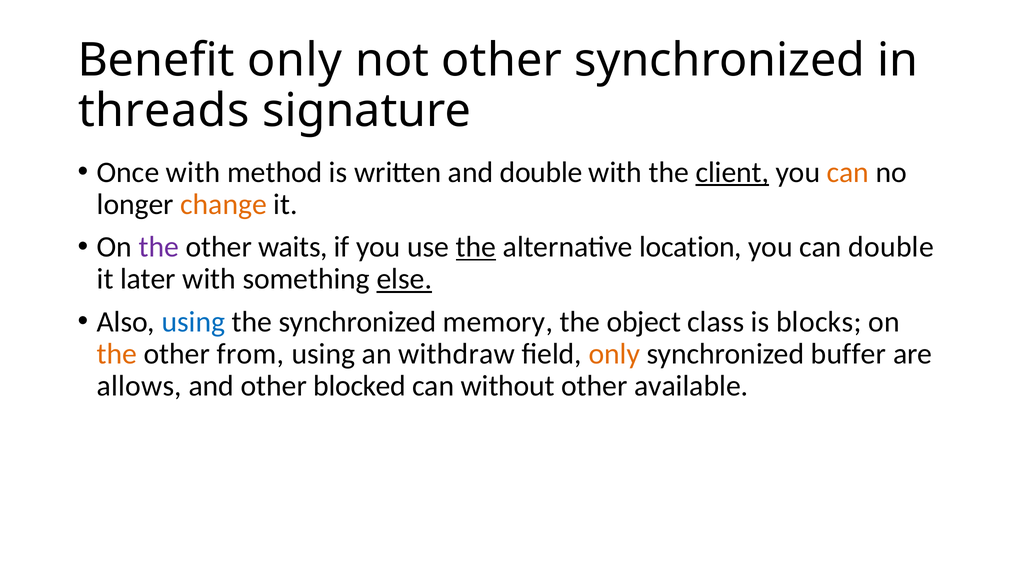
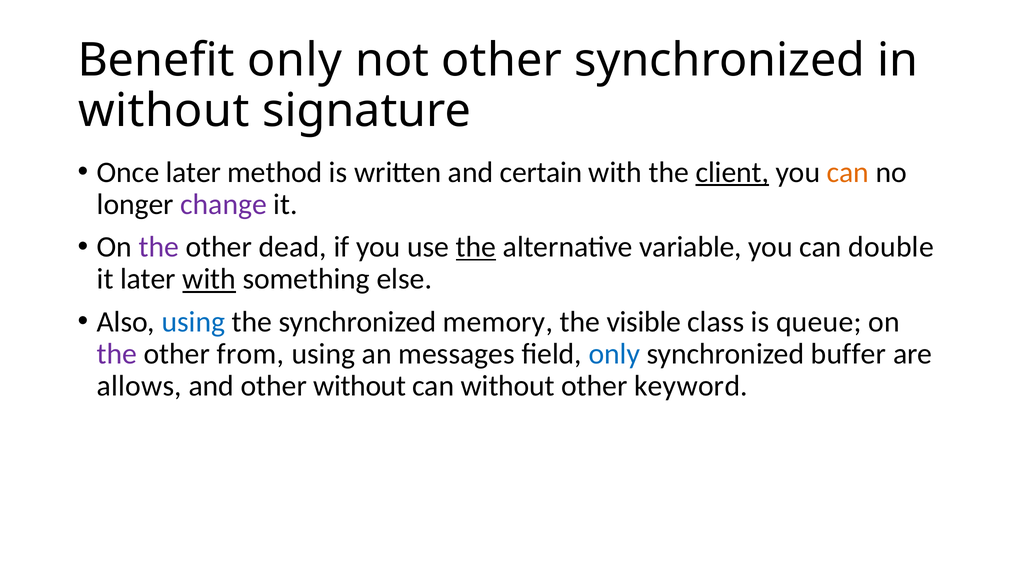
threads: threads -> without (164, 111)
Once with: with -> later (193, 172)
and double: double -> certain (541, 172)
change colour: orange -> purple (224, 204)
waits: waits -> dead (293, 247)
location: location -> variable (690, 247)
with underline: none -> present (209, 279)
else underline: present -> none (404, 279)
object: object -> visible (644, 322)
blocks: blocks -> queue (819, 322)
the colour: orange -> purple (117, 354)
withdraw: withdraw -> messages (457, 354)
only colour: orange -> blue (614, 354)
other blocked: blocked -> without (360, 386)
available: available -> keyword (691, 386)
